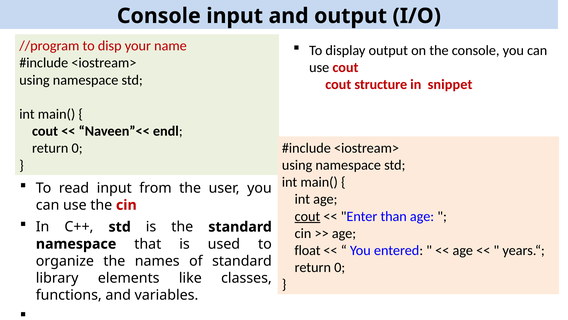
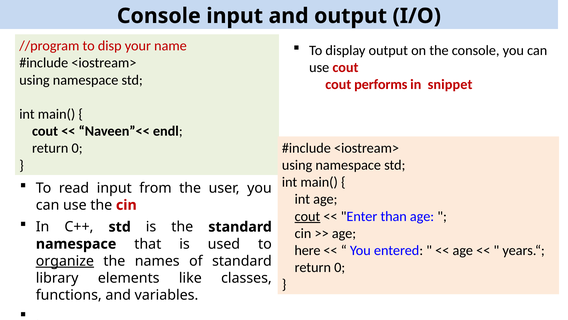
structure: structure -> performs (381, 84)
float: float -> here (307, 250)
organize underline: none -> present (65, 261)
